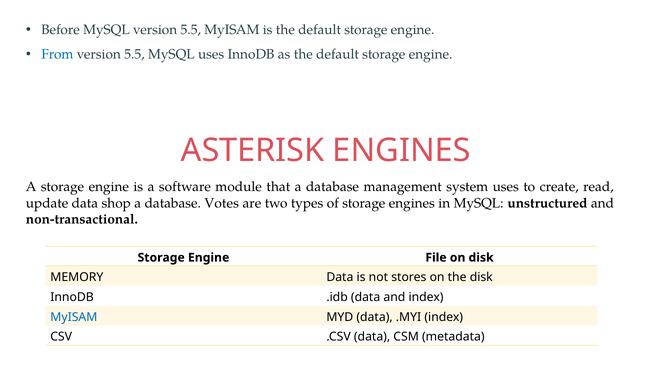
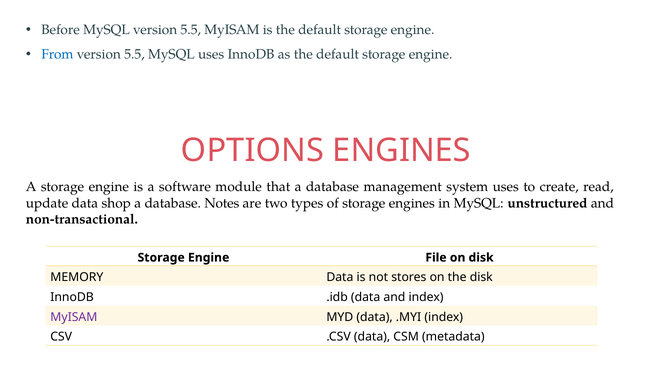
ASTERISK: ASTERISK -> OPTIONS (252, 151)
Votes: Votes -> Notes (222, 203)
MyISAM colour: blue -> purple (74, 317)
